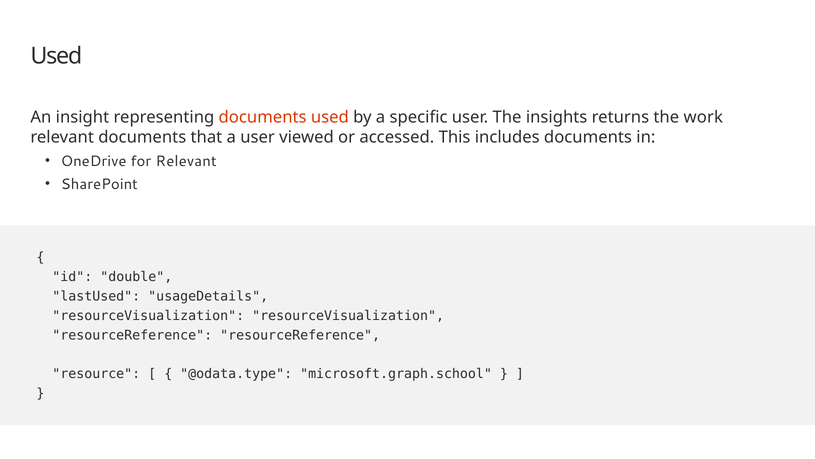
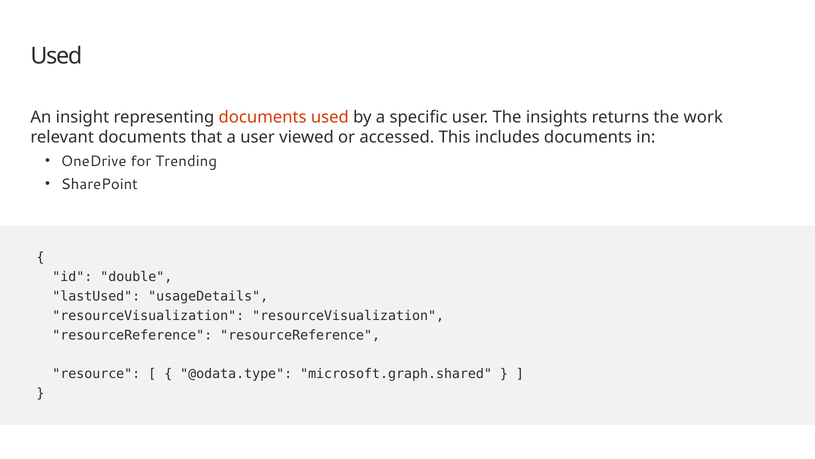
for Relevant: Relevant -> Trending (186, 161)
microsoft.graph.school: microsoft.graph.school -> microsoft.graph.shared (396, 373)
